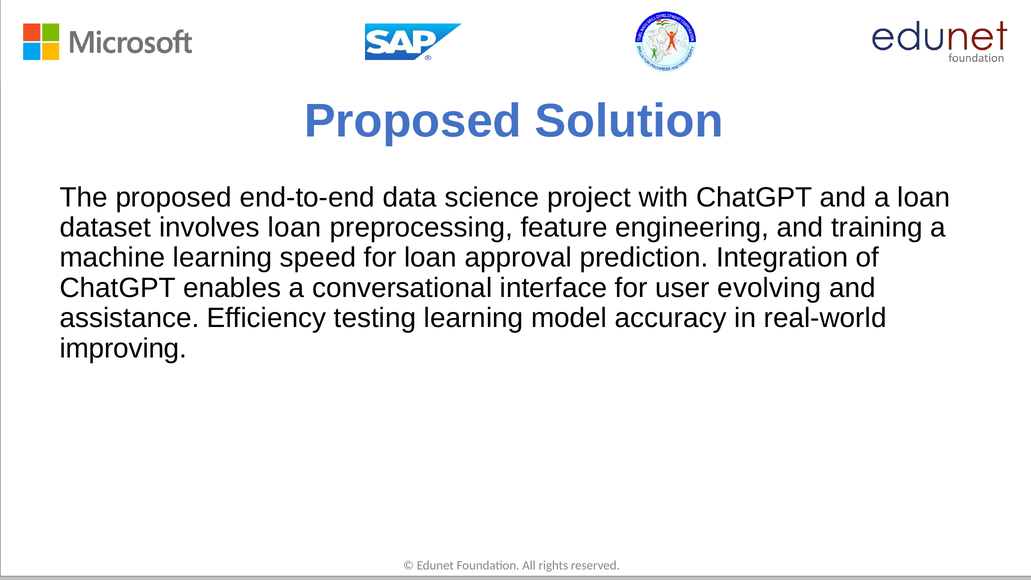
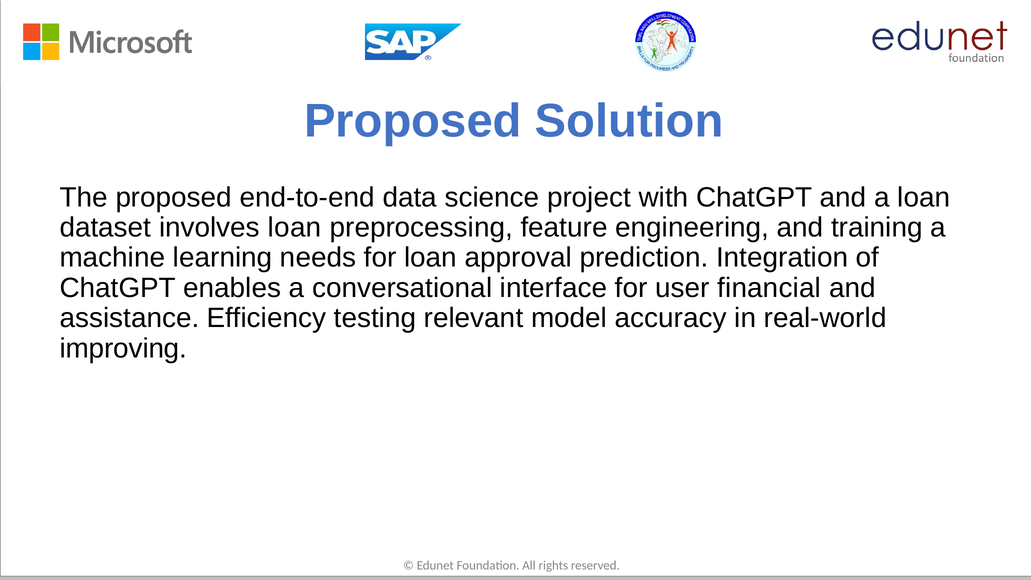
speed: speed -> needs (318, 258)
evolving: evolving -> financial (769, 288)
testing learning: learning -> relevant (474, 318)
